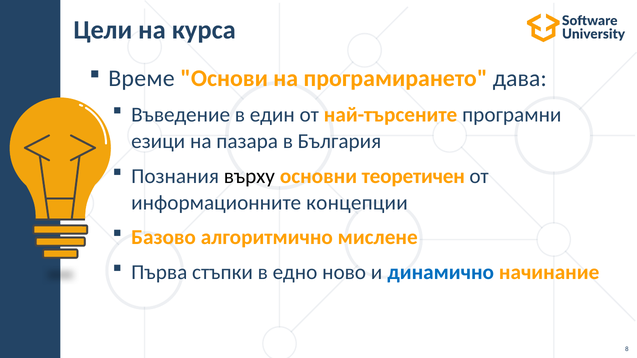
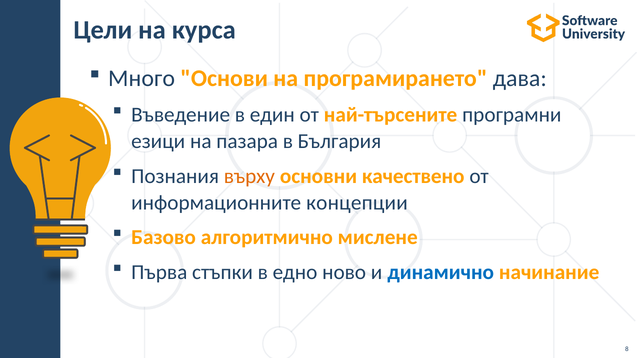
Време: Време -> Много (142, 79)
върху colour: black -> orange (249, 176)
теоретичен: теоретичен -> качествено (413, 176)
